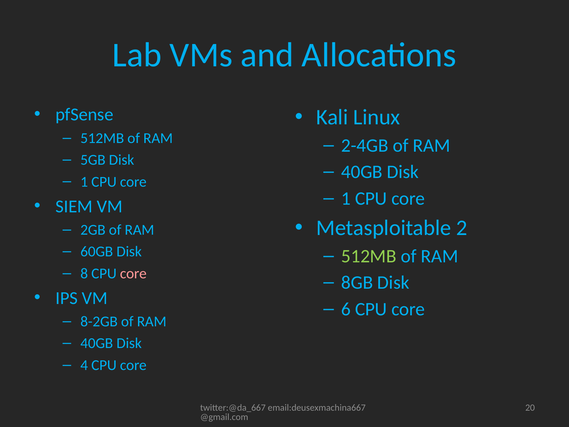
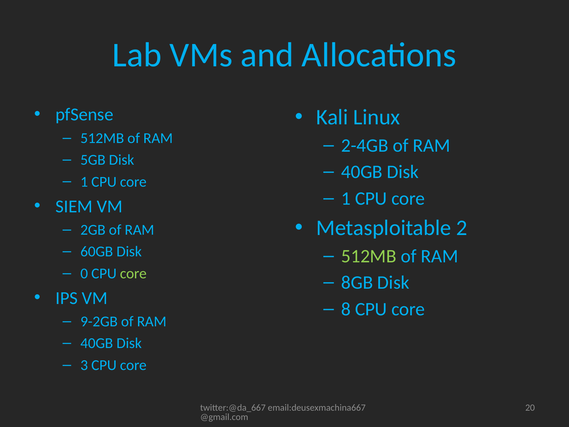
8: 8 -> 0 (84, 273)
core colour: pink -> light green (133, 273)
6: 6 -> 8 (346, 309)
8-2GB: 8-2GB -> 9-2GB (99, 321)
4: 4 -> 3 (84, 365)
